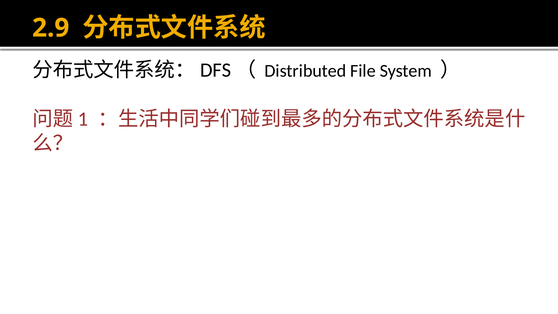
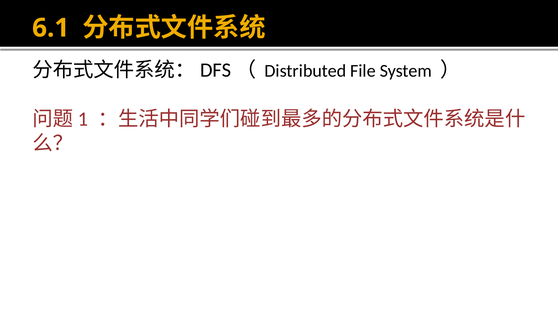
2.9: 2.9 -> 6.1 (51, 28)
